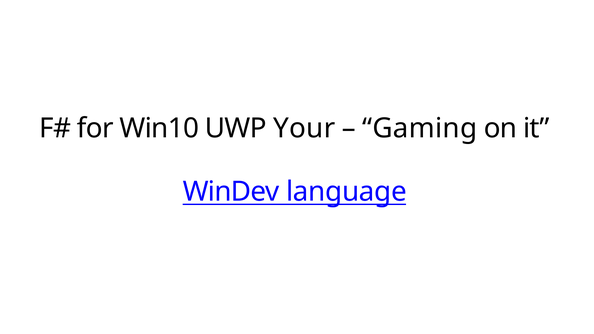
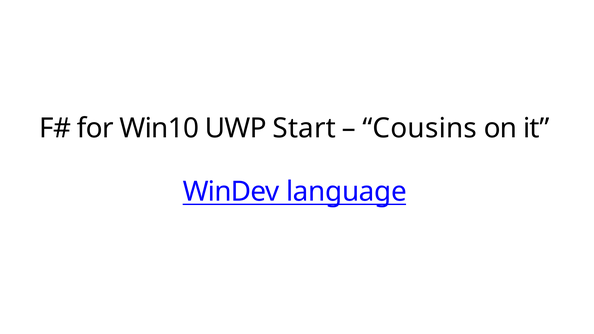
Your: Your -> Start (304, 128)
Gaming: Gaming -> Cousins (420, 128)
